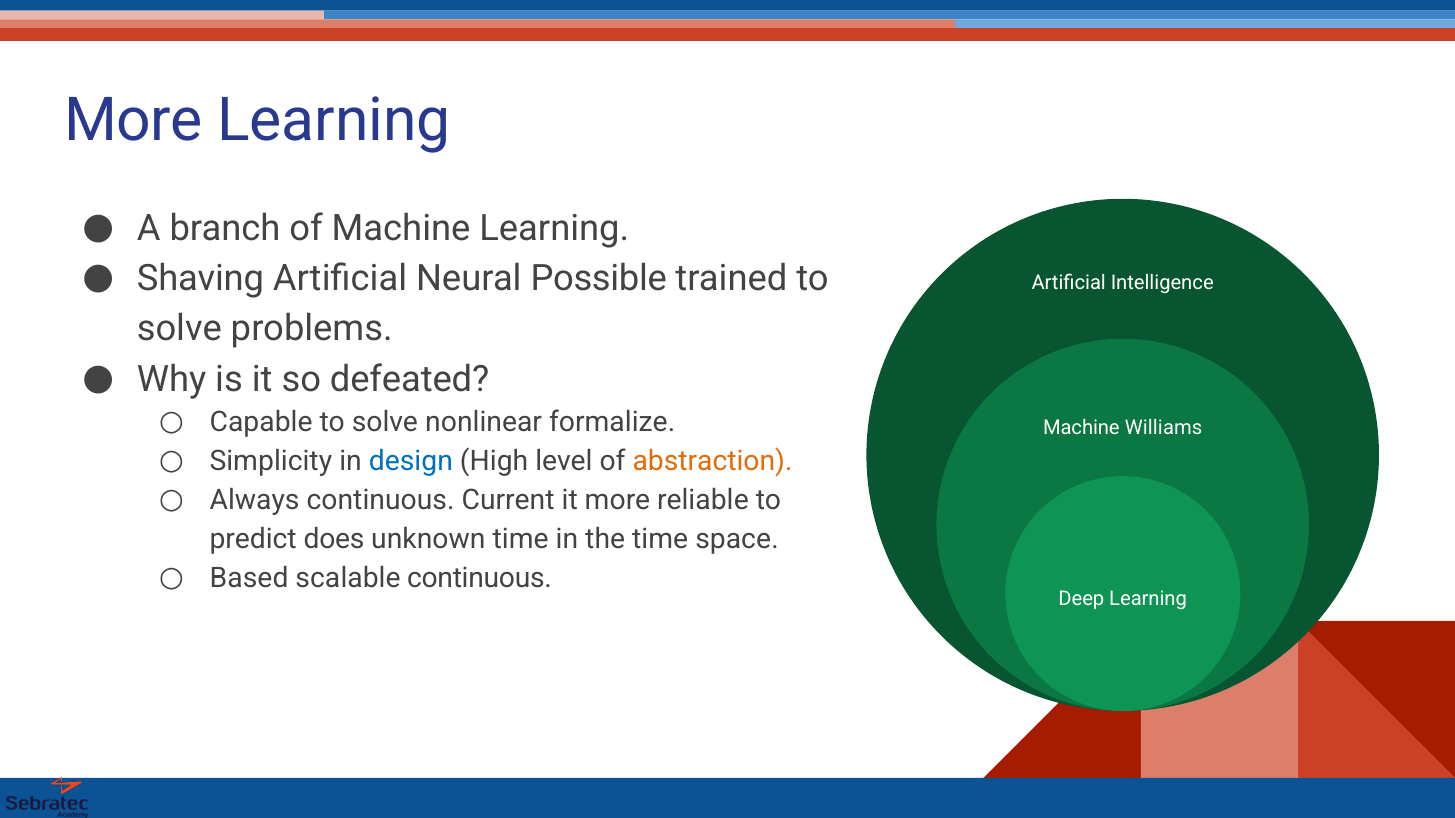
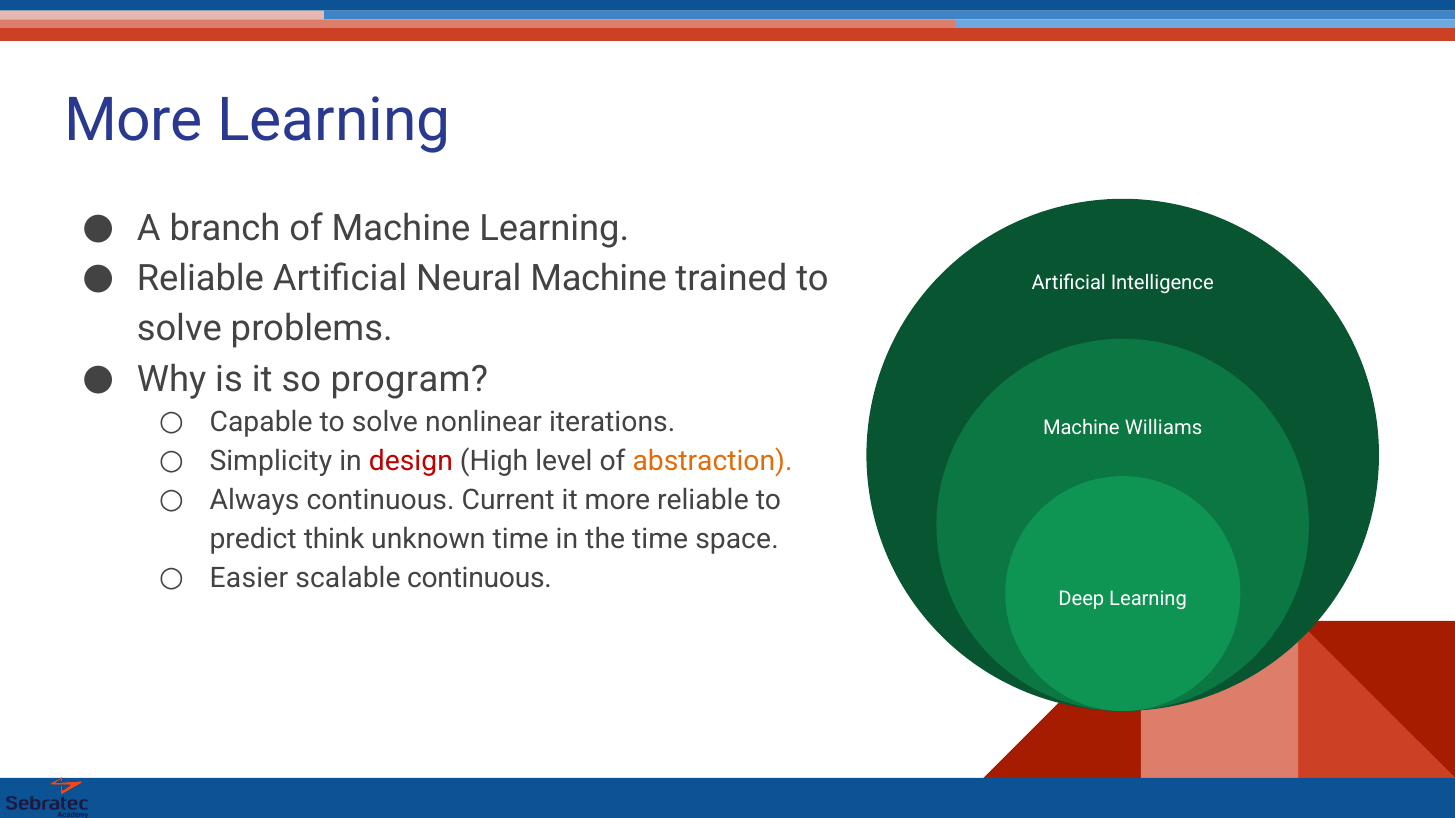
Shaving: Shaving -> Reliable (200, 279)
Neural Possible: Possible -> Machine (599, 279)
defeated: defeated -> program (409, 379)
formalize: formalize -> iterations (612, 423)
design colour: blue -> red (411, 462)
does: does -> think (334, 540)
Based: Based -> Easier (249, 579)
